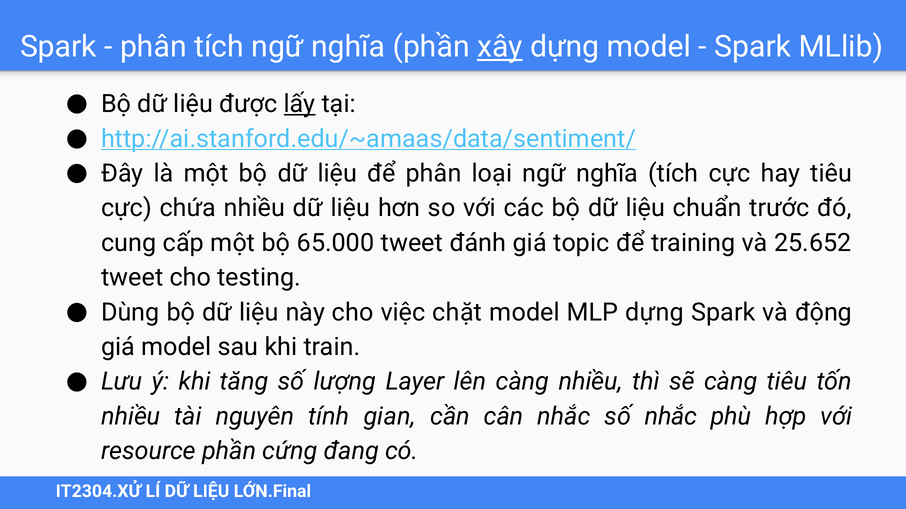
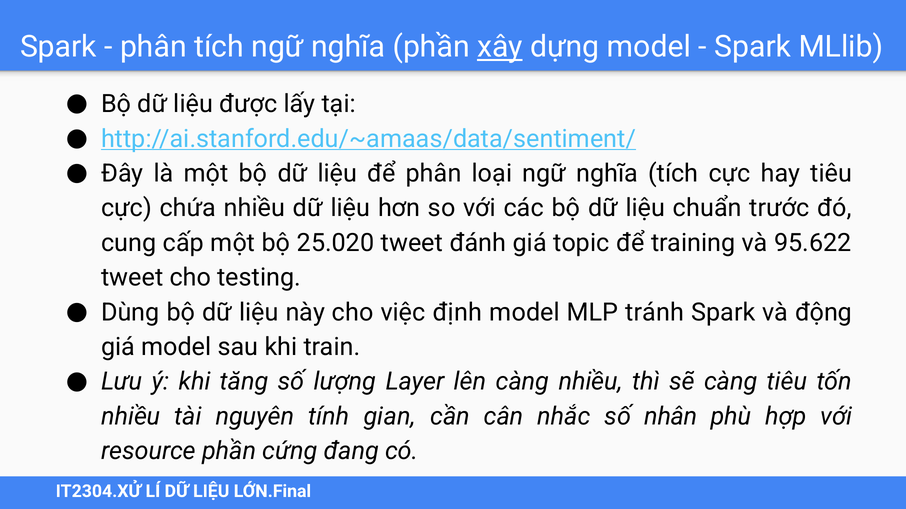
lấy underline: present -> none (300, 104)
65.000: 65.000 -> 25.020 (336, 243)
25.652: 25.652 -> 95.622 (813, 243)
chặt: chặt -> định (457, 313)
MLP dựng: dựng -> tránh (655, 313)
số nhắc: nhắc -> nhân (671, 417)
